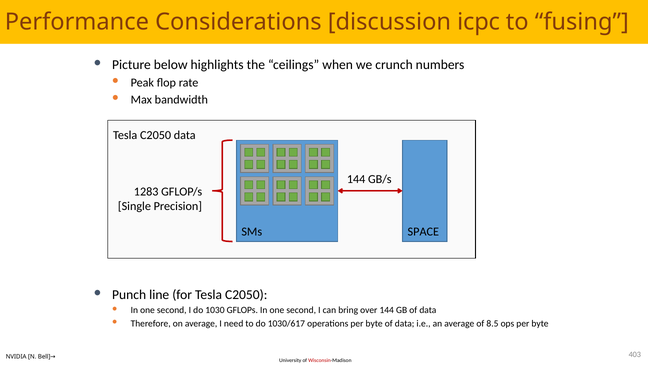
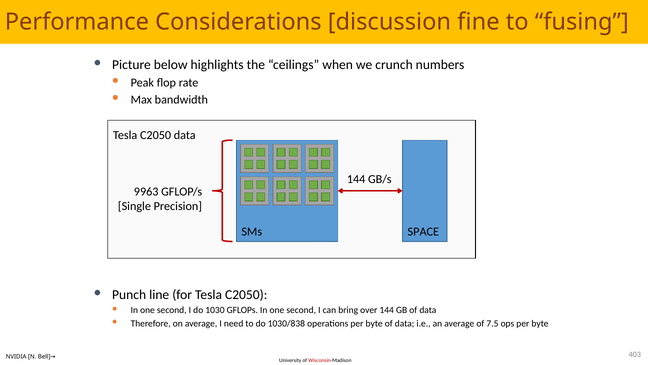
icpc: icpc -> fine (478, 22)
1283: 1283 -> 9963 (146, 192)
1030/617: 1030/617 -> 1030/838 (286, 323)
8.5: 8.5 -> 7.5 (492, 323)
